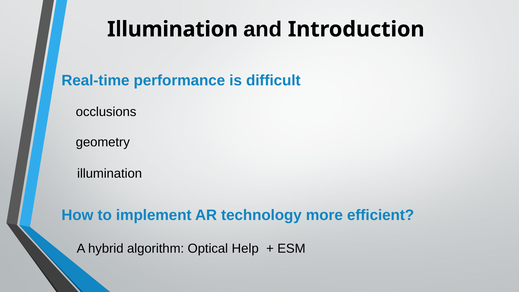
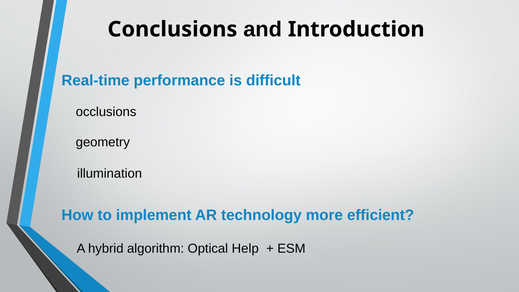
Illumination: Illumination -> Conclusions (172, 29)
